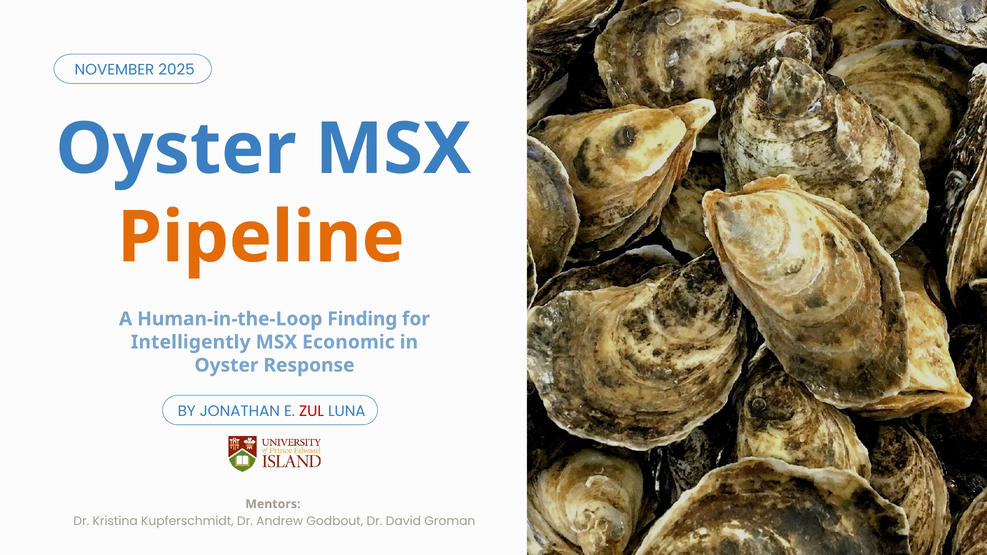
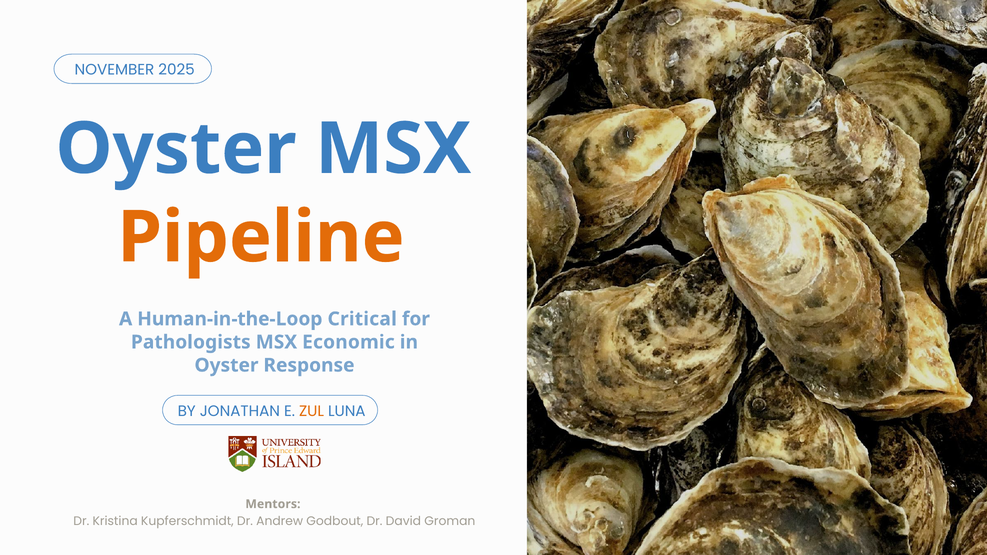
Finding: Finding -> Critical (362, 319)
Intelligently: Intelligently -> Pathologists (191, 342)
ZUL colour: red -> orange (312, 411)
